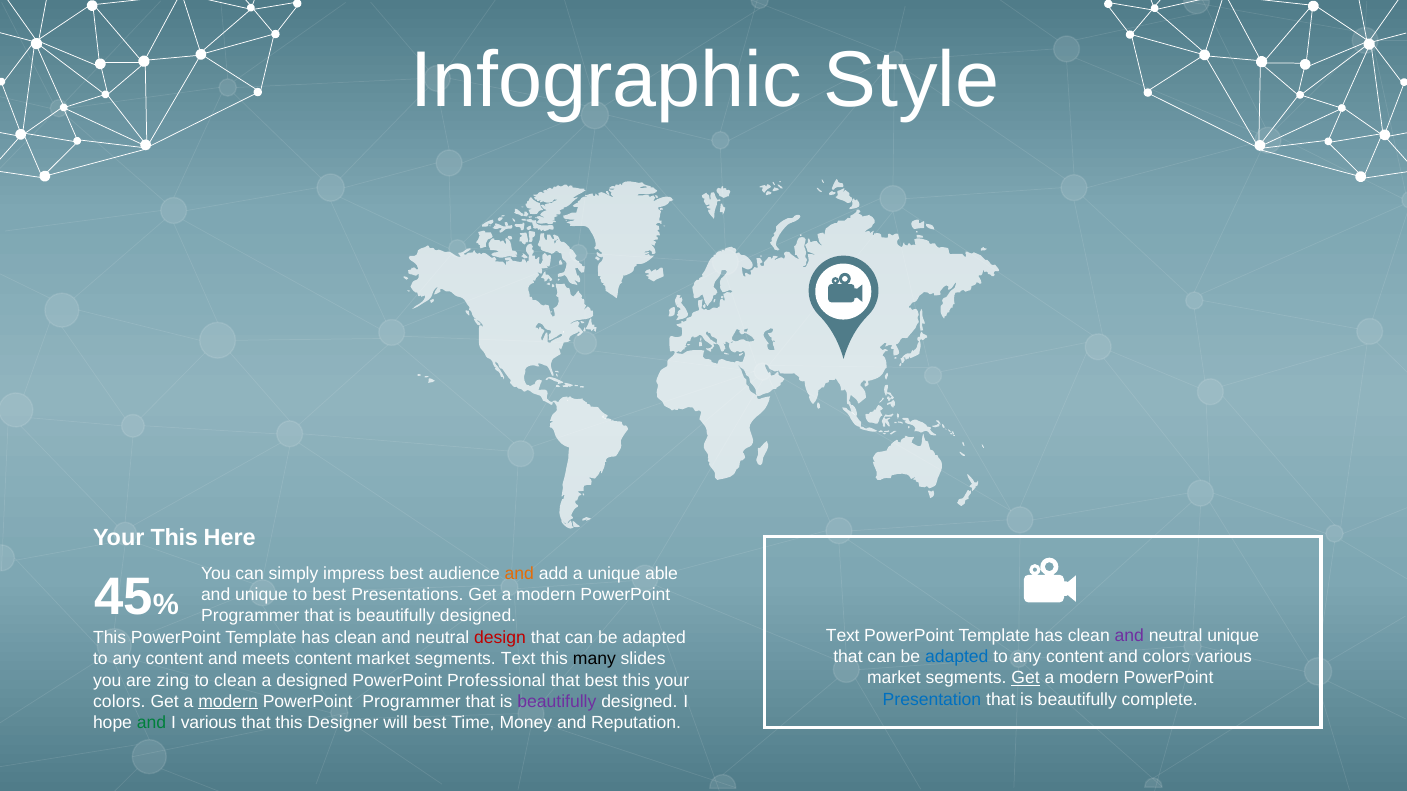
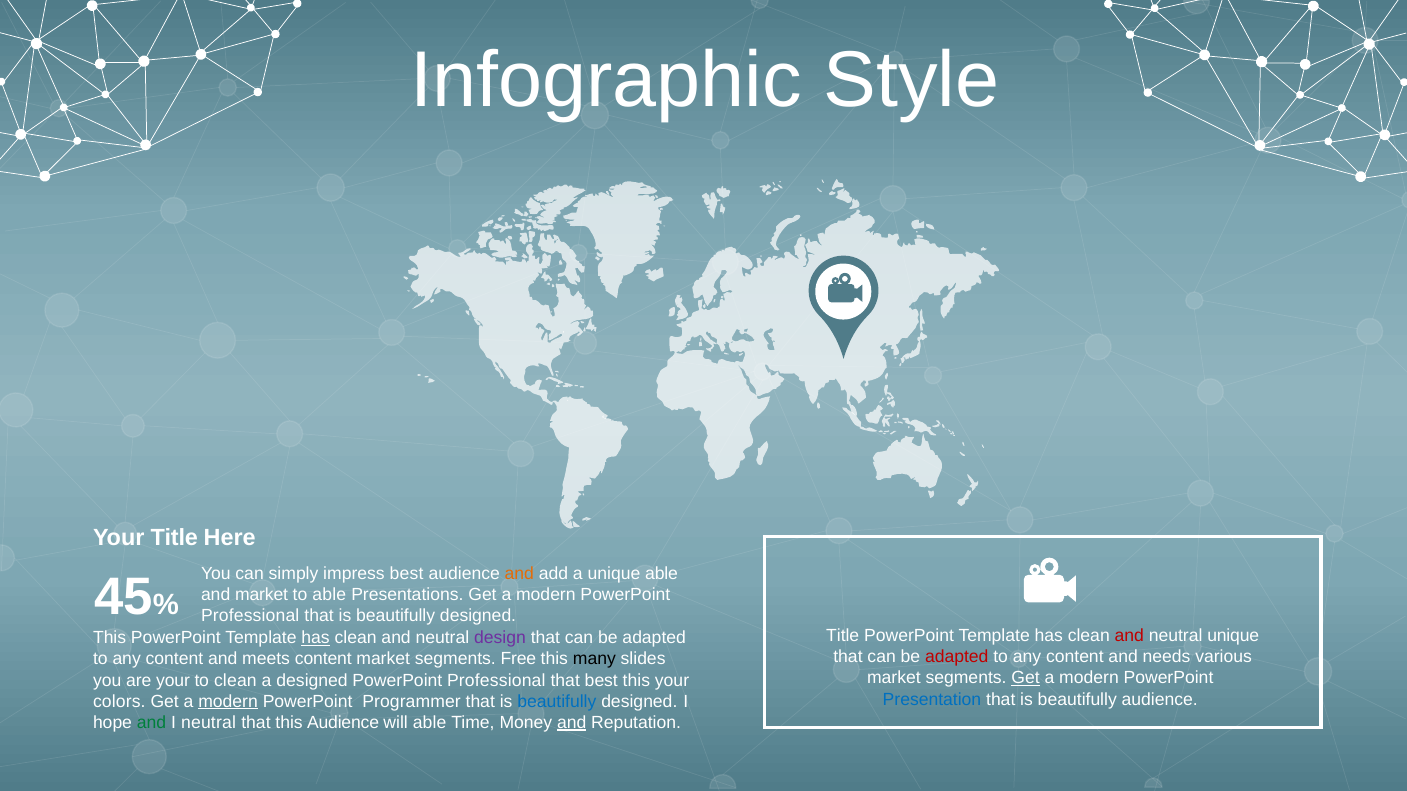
Your This: This -> Title (174, 538)
and unique: unique -> market (262, 595)
to best: best -> able (329, 595)
Programmer: Programmer -> Professional (250, 616)
Text: Text -> Title (843, 636)
and colour: purple -> red (1129, 636)
has underline: none -> present (316, 638)
design colour: red -> purple (500, 638)
adapted colour: blue -> red (957, 657)
and colors: colors -> needs (1167, 657)
segments Text: Text -> Free (518, 660)
are zing: zing -> your (173, 681)
beautifully complete: complete -> audience (1160, 700)
beautifully colour: purple -> blue (557, 702)
I various: various -> neutral (209, 723)
this Designer: Designer -> Audience (343, 723)
will best: best -> able (430, 723)
and underline: none -> present (572, 723)
